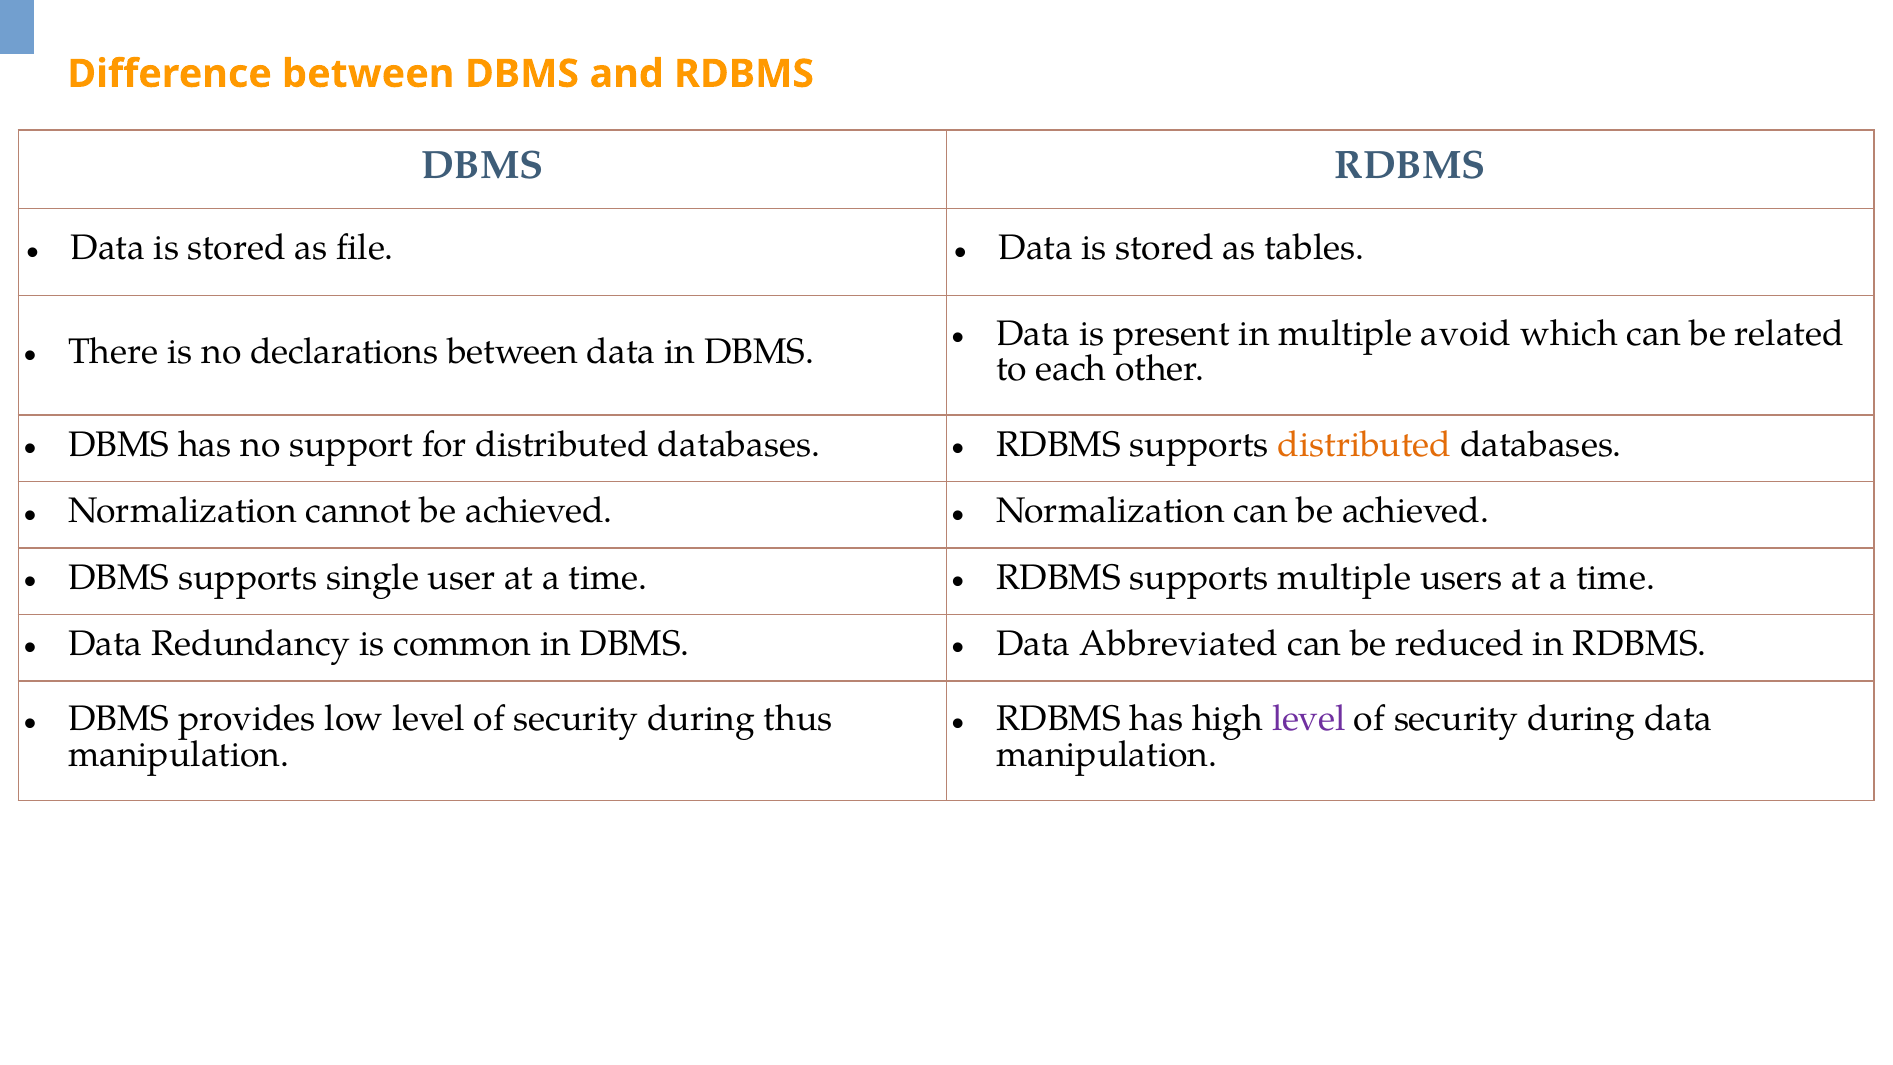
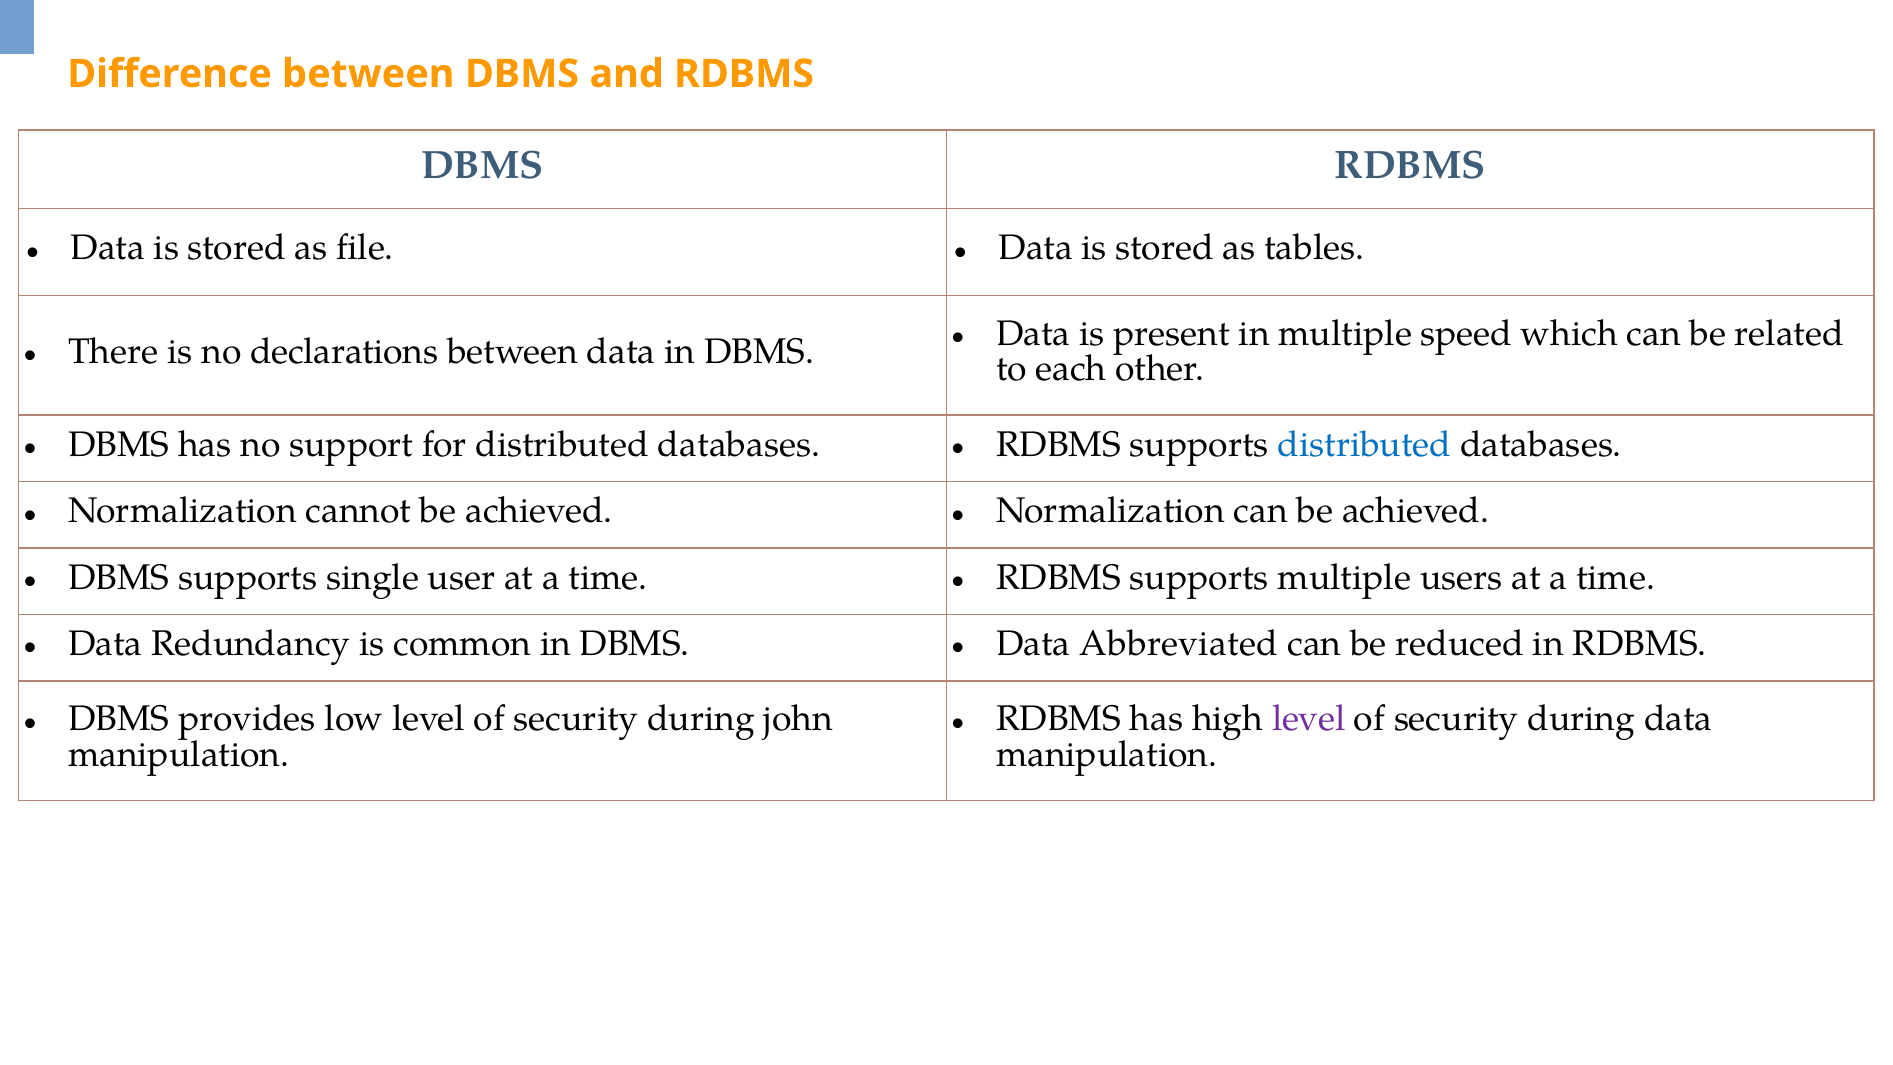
avoid: avoid -> speed (1466, 333)
distributed colour: orange -> blue (1365, 444)
thus: thus -> john (798, 719)
